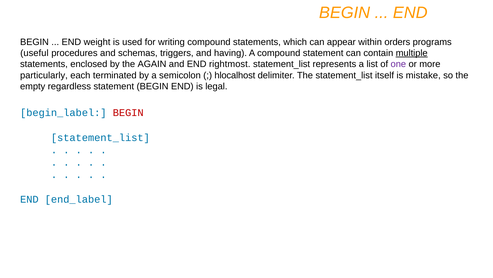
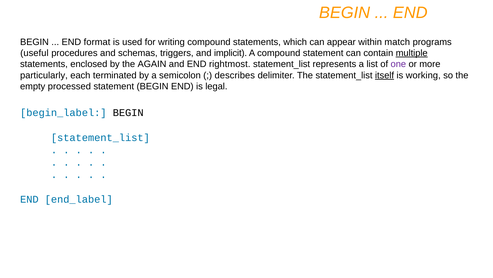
weight: weight -> format (97, 42)
orders: orders -> match (397, 42)
having: having -> implicit (231, 53)
hlocalhost: hlocalhost -> describes (235, 75)
itself underline: none -> present (385, 75)
mistake: mistake -> working (423, 75)
regardless: regardless -> processed (69, 86)
BEGIN colour: red -> black (128, 113)
